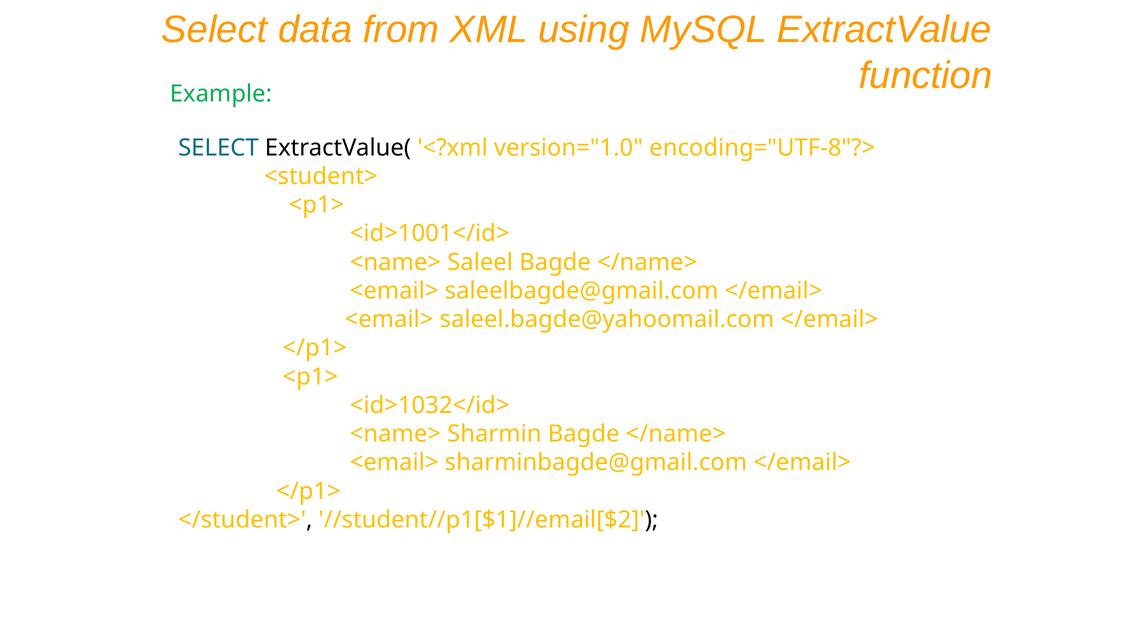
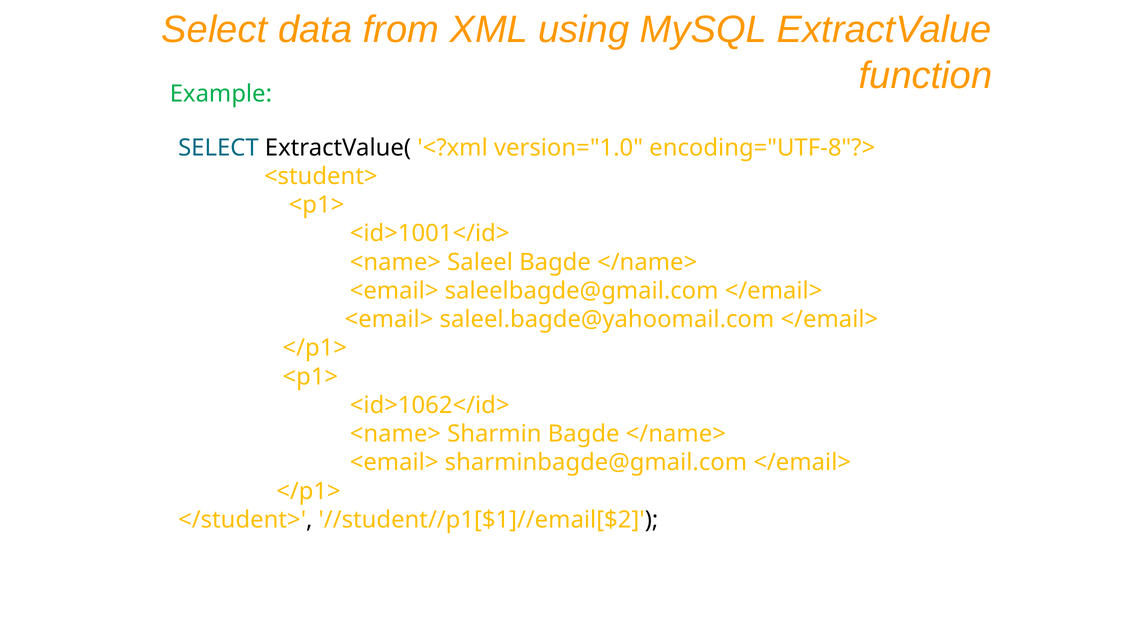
<id>1032</id>: <id>1032</id> -> <id>1062</id> (430, 405)
